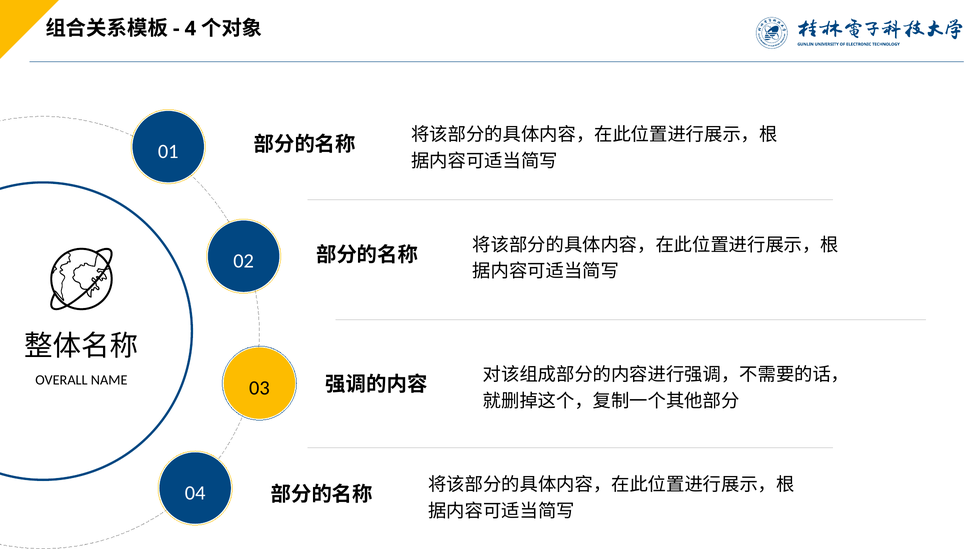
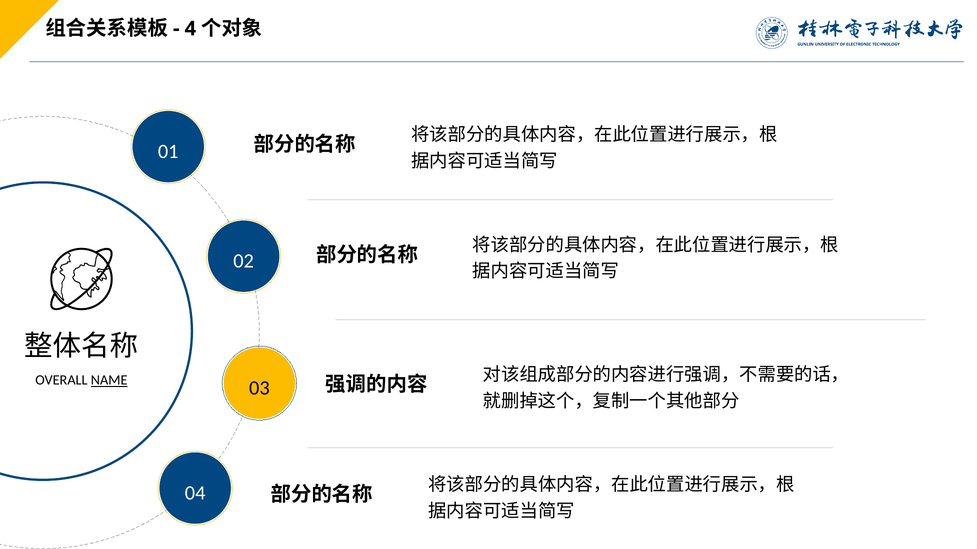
NAME underline: none -> present (109, 381)
